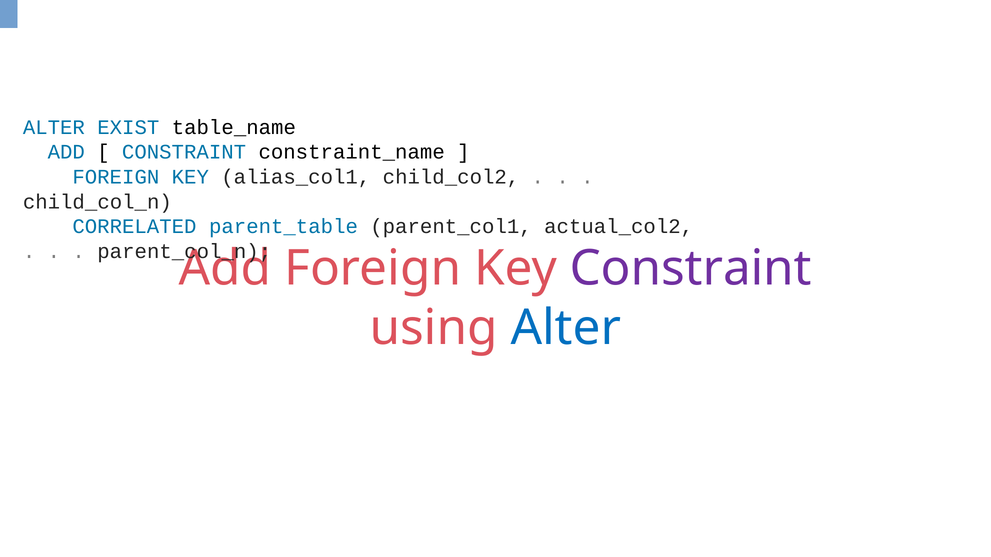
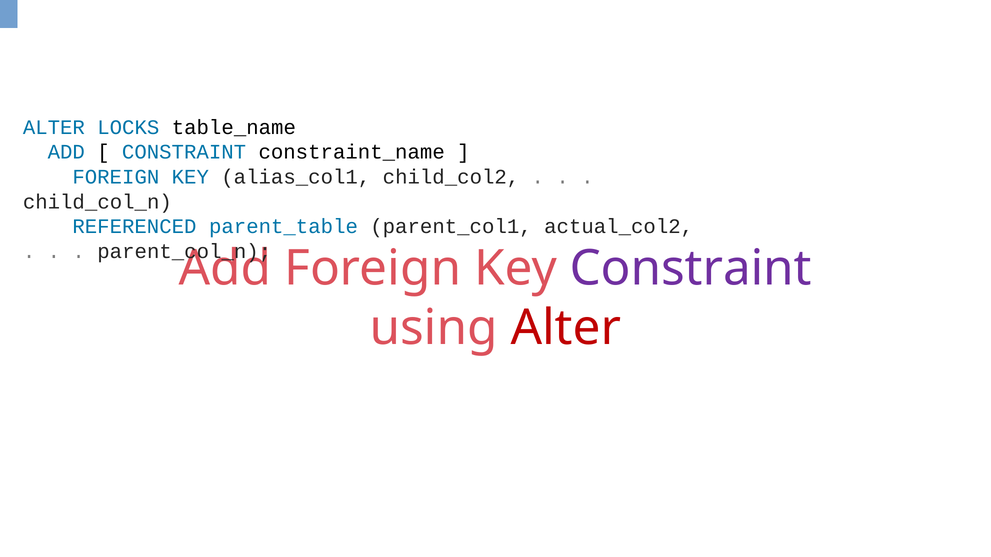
EXIST: EXIST -> LOCKS (128, 127)
CORRELATED: CORRELATED -> REFERENCED (134, 227)
Alter colour: blue -> red (566, 328)
